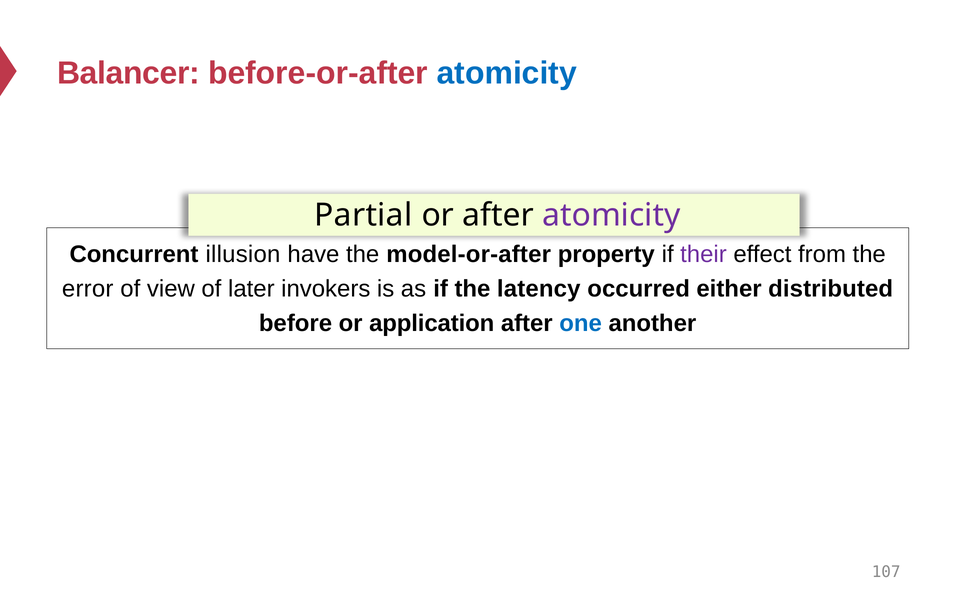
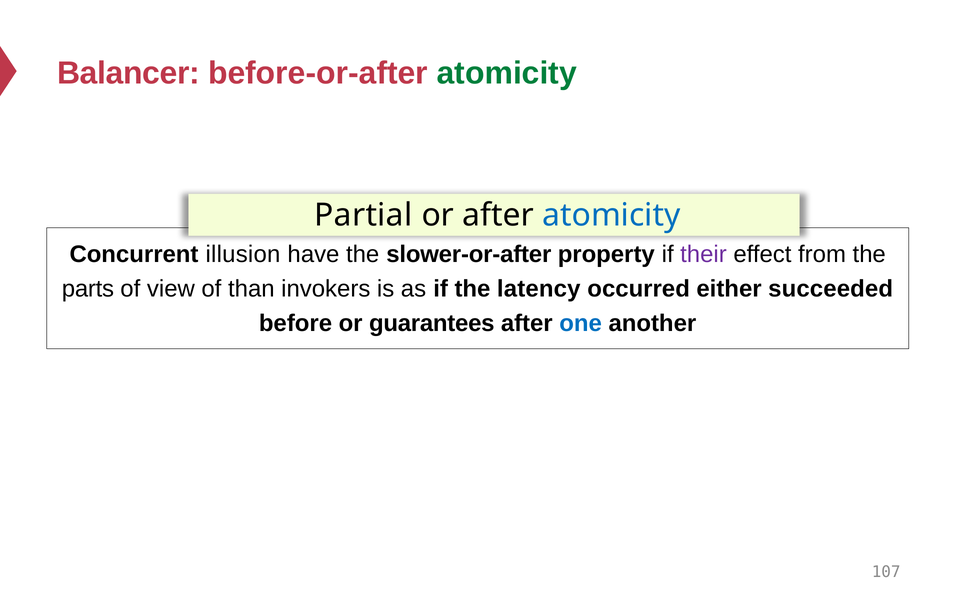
atomicity colour: blue -> green (507, 73)
atomicity colour: purple -> blue (611, 215)
model-or-after: model-or-after -> slower-or-after (469, 254)
error: error -> parts (88, 289)
later: later -> than (251, 289)
distributed: distributed -> succeeded (831, 289)
application: application -> guarantees (432, 323)
